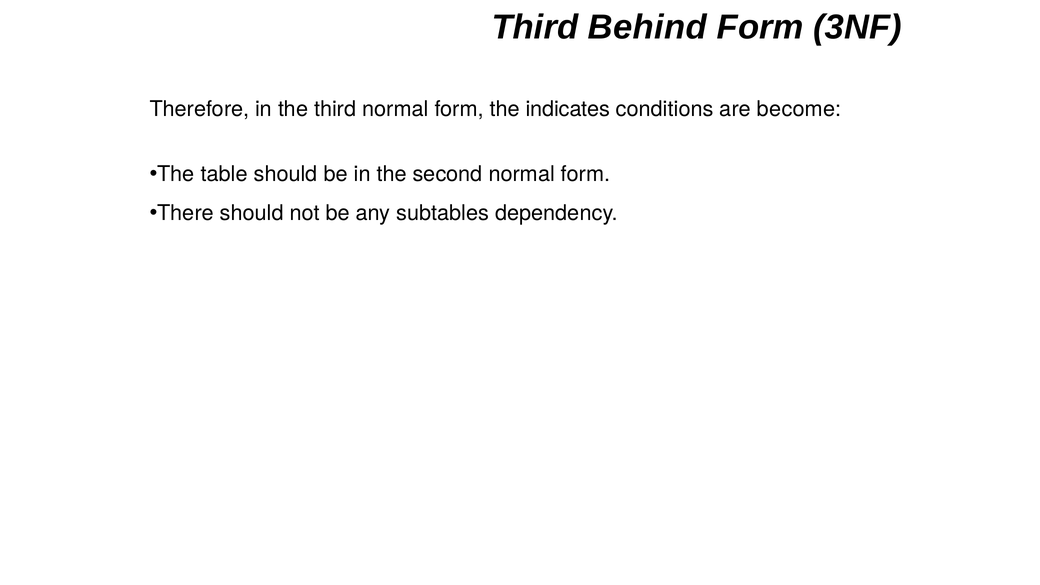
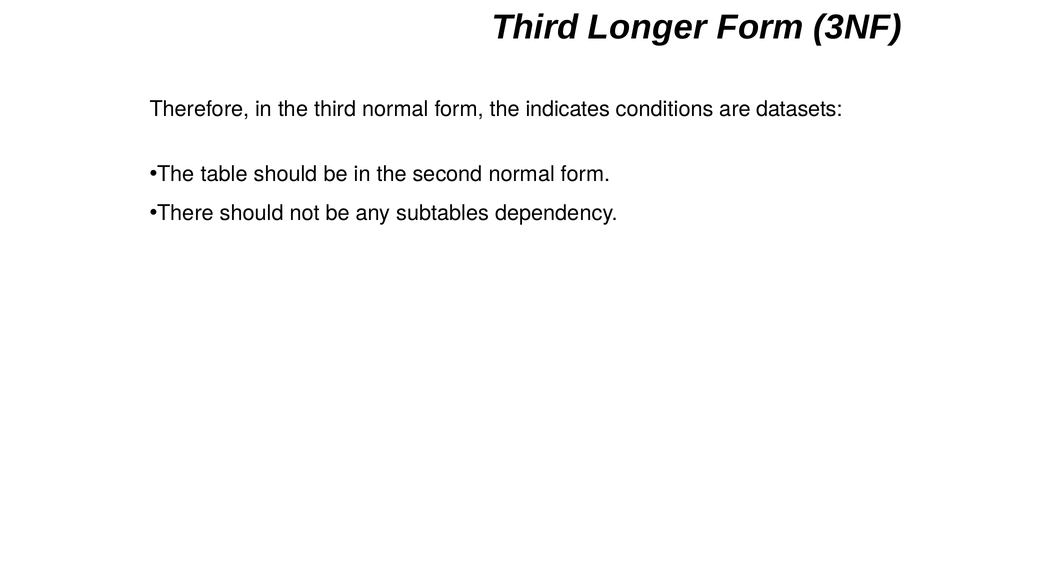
Behind: Behind -> Longer (647, 27)
become: become -> datasets (799, 109)
